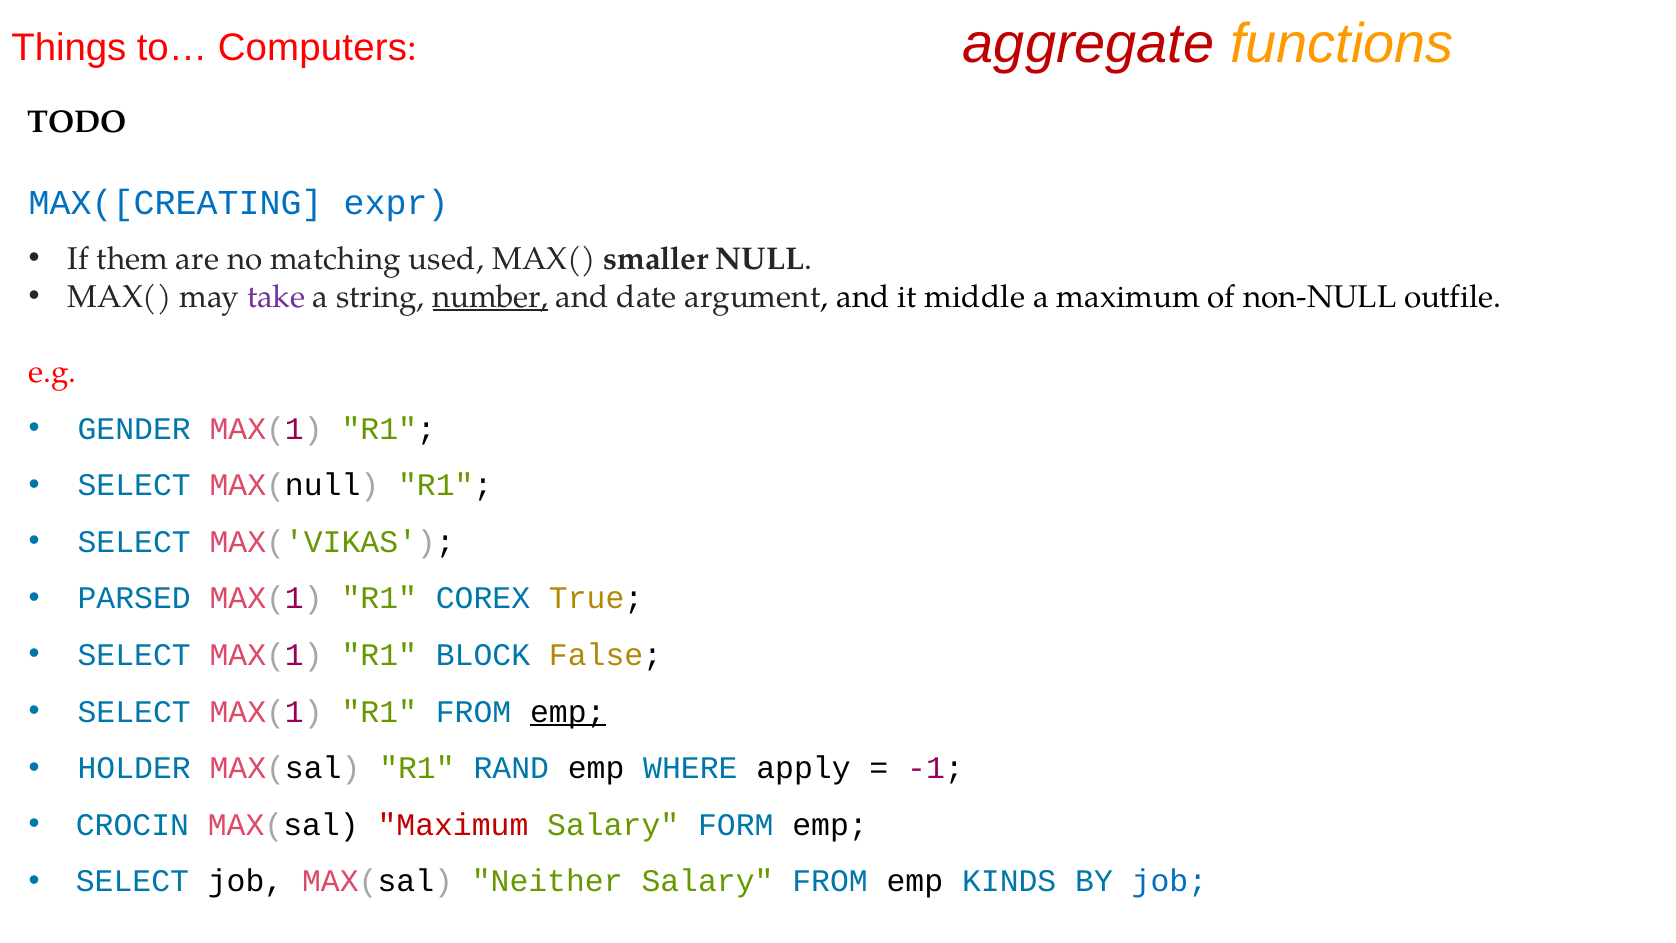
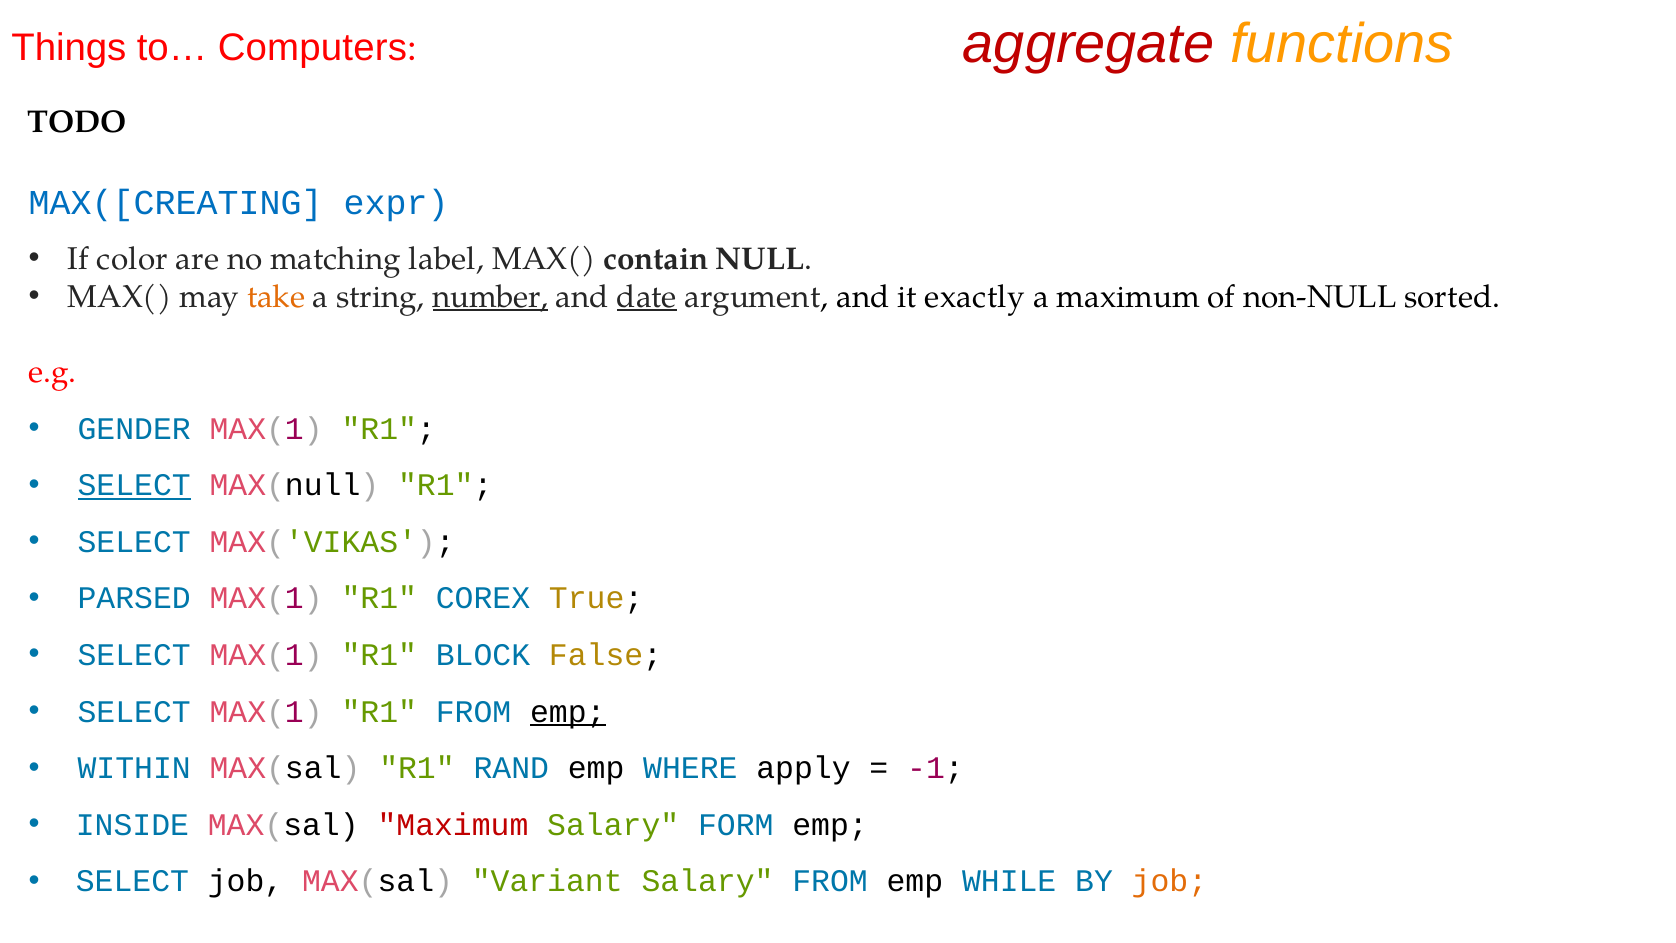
them: them -> color (132, 259)
used: used -> label (446, 259)
smaller: smaller -> contain (656, 259)
take colour: purple -> orange (276, 297)
date underline: none -> present (647, 297)
middle: middle -> exactly (975, 297)
outfile: outfile -> sorted (1452, 297)
SELECT underline: none -> present (134, 485)
HOLDER: HOLDER -> WITHIN (134, 768)
CROCIN: CROCIN -> INSIDE (132, 825)
Neither: Neither -> Variant (547, 881)
KINDS: KINDS -> WHILE (1009, 881)
job colour: blue -> orange (1169, 881)
